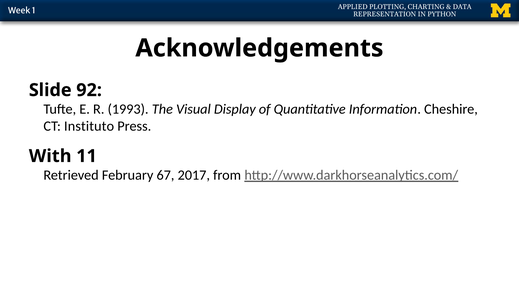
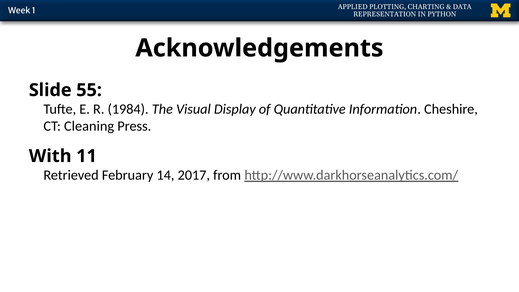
92: 92 -> 55 (89, 90)
1993: 1993 -> 1984 (128, 109)
Instituto: Instituto -> Cleaning (89, 126)
67: 67 -> 14 (165, 175)
